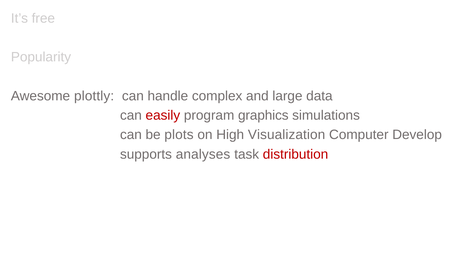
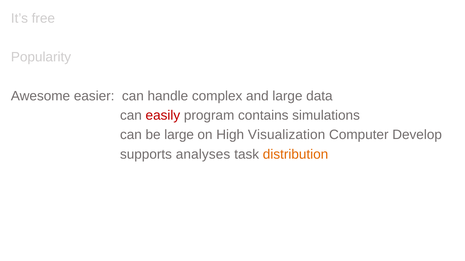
plottly: plottly -> easier (94, 96)
graphics: graphics -> contains (263, 116)
be plots: plots -> large (179, 135)
distribution colour: red -> orange (296, 155)
